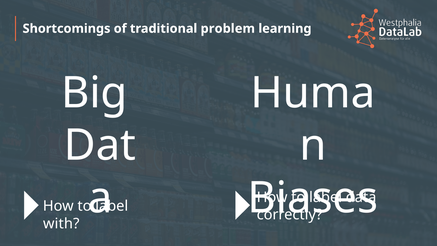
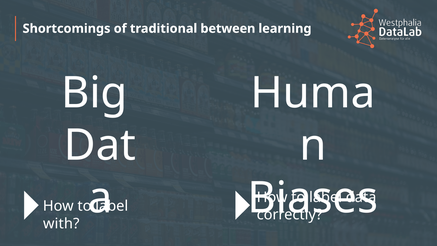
problem: problem -> between (228, 29)
